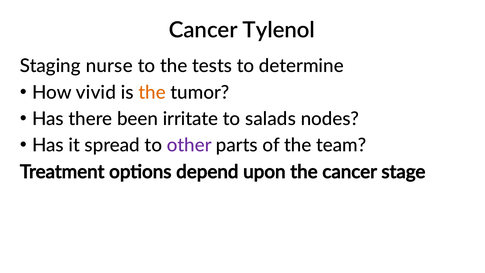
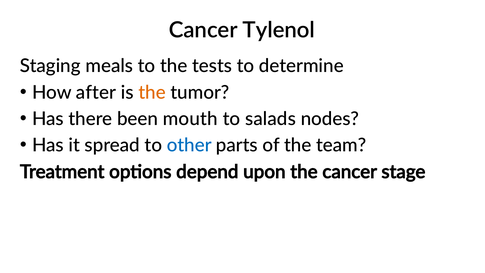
nurse: nurse -> meals (109, 66)
vivid: vivid -> after (96, 92)
irritate: irritate -> mouth (190, 119)
other colour: purple -> blue (189, 145)
